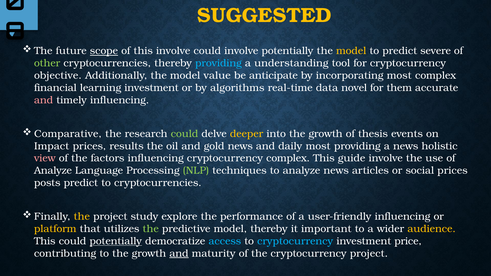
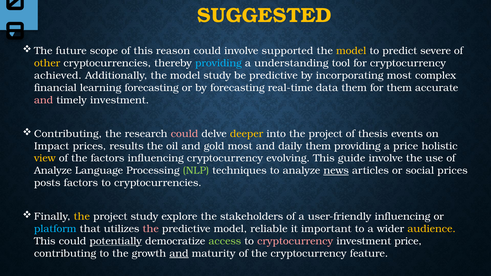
scope underline: present -> none (104, 51)
this involve: involve -> reason (173, 51)
involve potentially: potentially -> supported (287, 51)
other colour: light green -> yellow (47, 63)
objective: objective -> achieved (58, 75)
model value: value -> study (217, 75)
be anticipate: anticipate -> predictive (273, 75)
learning investment: investment -> forecasting (152, 88)
by algorithms: algorithms -> forecasting (237, 88)
data novel: novel -> them (354, 88)
timely influencing: influencing -> investment (120, 100)
Comparative: Comparative -> Contributing (68, 134)
could colour: light green -> pink (184, 134)
into the growth: growth -> project (326, 134)
gold news: news -> most (240, 146)
daily most: most -> them (318, 146)
a news: news -> price (406, 146)
view colour: pink -> yellow (45, 158)
cryptocurrency complex: complex -> evolving (288, 158)
news underline: none -> present (336, 171)
posts predict: predict -> factors (81, 183)
performance: performance -> stakeholders (252, 217)
platform colour: yellow -> light blue (55, 229)
the colour: light green -> pink (151, 229)
model thereby: thereby -> reliable (269, 229)
access colour: light blue -> light green (225, 241)
cryptocurrency colour: light blue -> pink (295, 241)
cryptocurrency project: project -> feature (369, 254)
